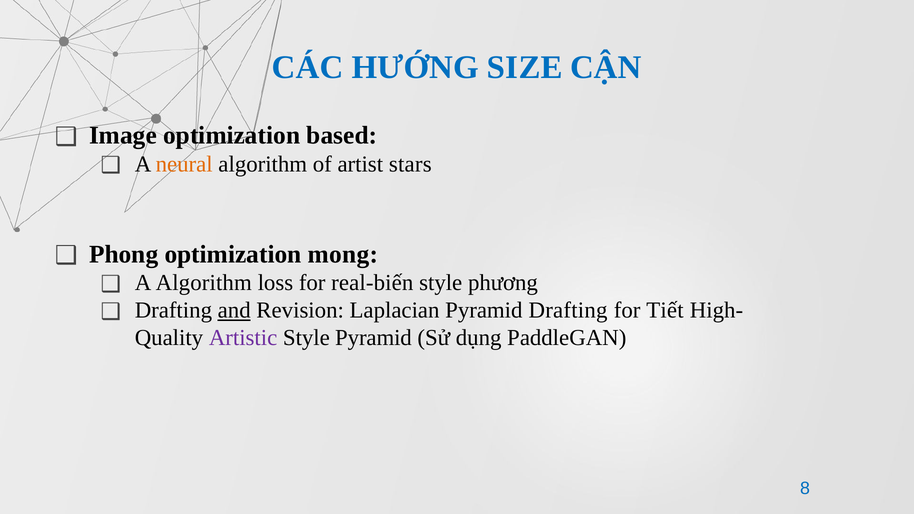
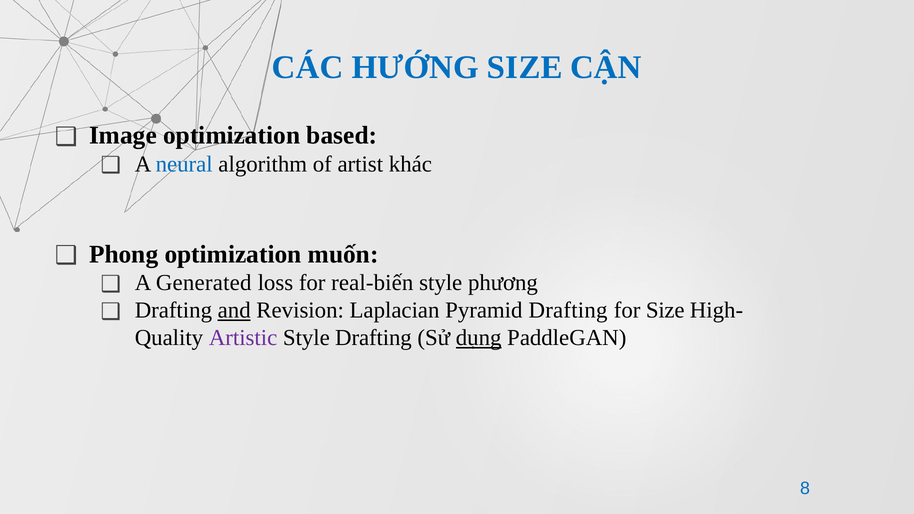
neural colour: orange -> blue (184, 164)
stars: stars -> khác (410, 164)
mong: mong -> muốn (343, 254)
A Algorithm: Algorithm -> Generated (204, 283)
for Tiết: Tiết -> Size (665, 310)
Style Pyramid: Pyramid -> Drafting (373, 338)
dụng underline: none -> present (479, 338)
